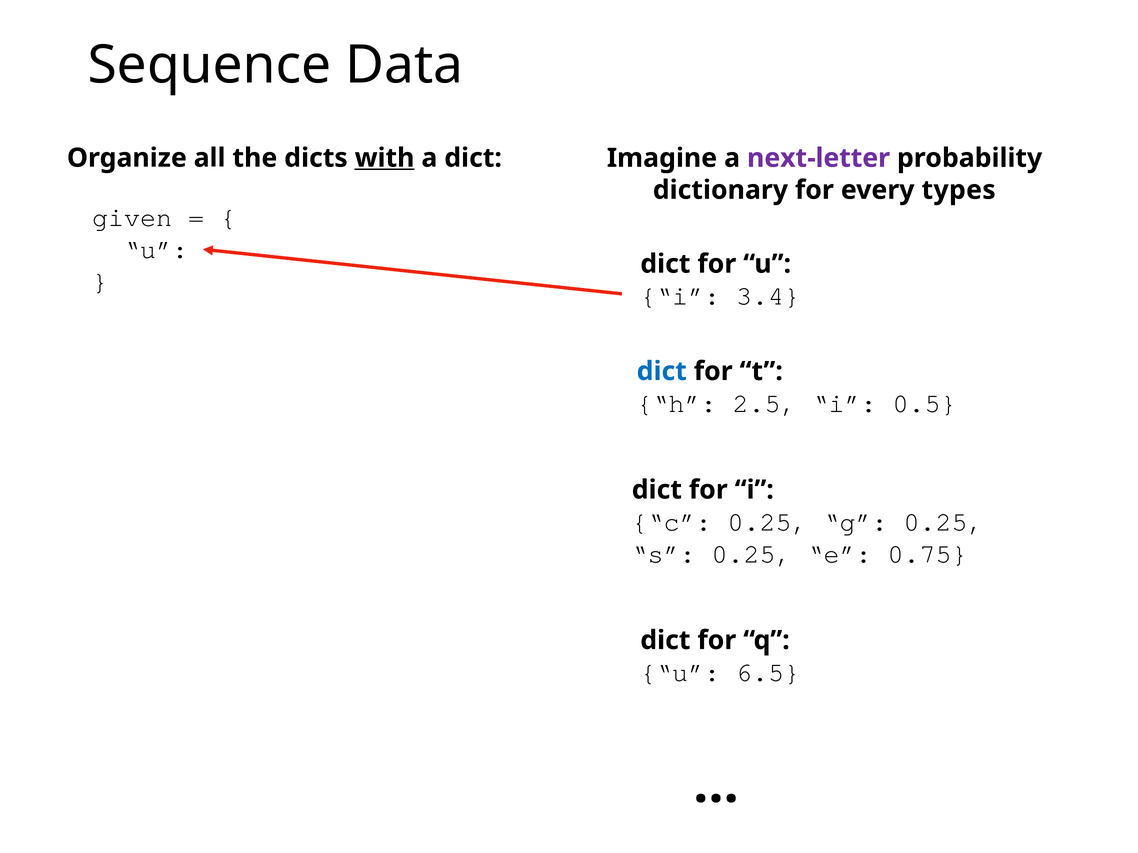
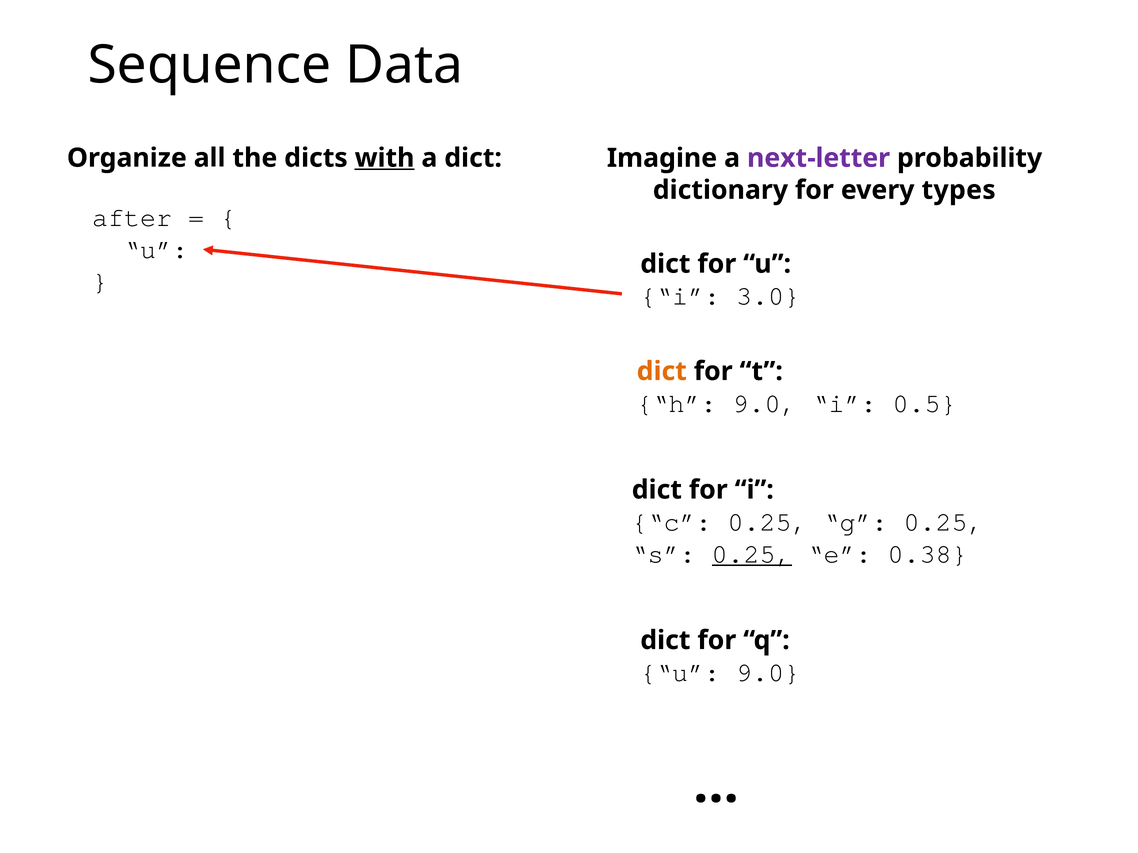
given: given -> after (132, 218)
3.4: 3.4 -> 3.0 (768, 296)
dict colour: blue -> orange (662, 371)
h 2.5: 2.5 -> 9.0 (765, 404)
0.25 underline: none -> present (752, 554)
0.75: 0.75 -> 0.38 (928, 554)
u 6.5: 6.5 -> 9.0 (768, 673)
